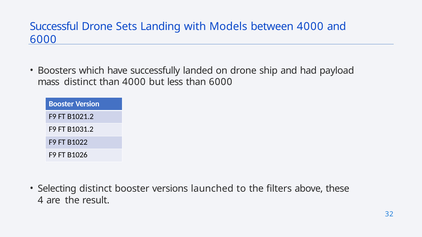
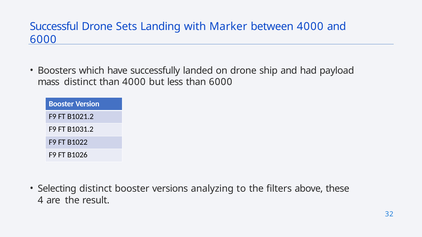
Models: Models -> Marker (228, 27)
launched: launched -> analyzing (212, 189)
